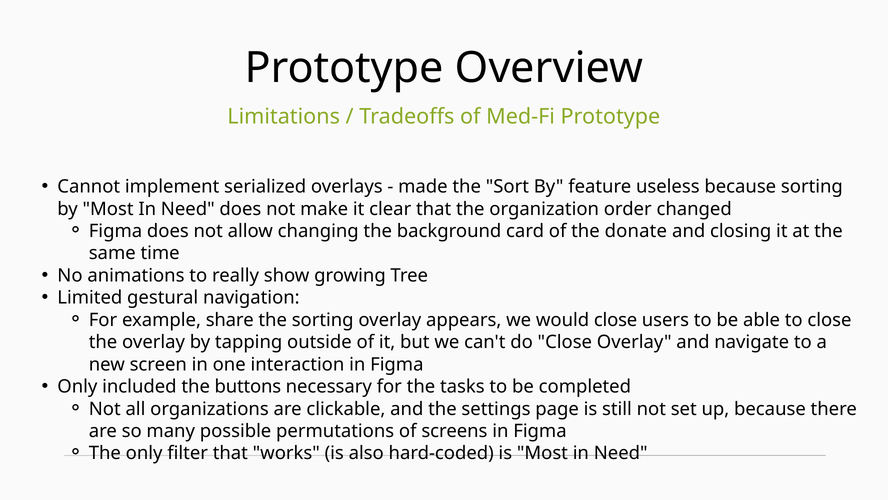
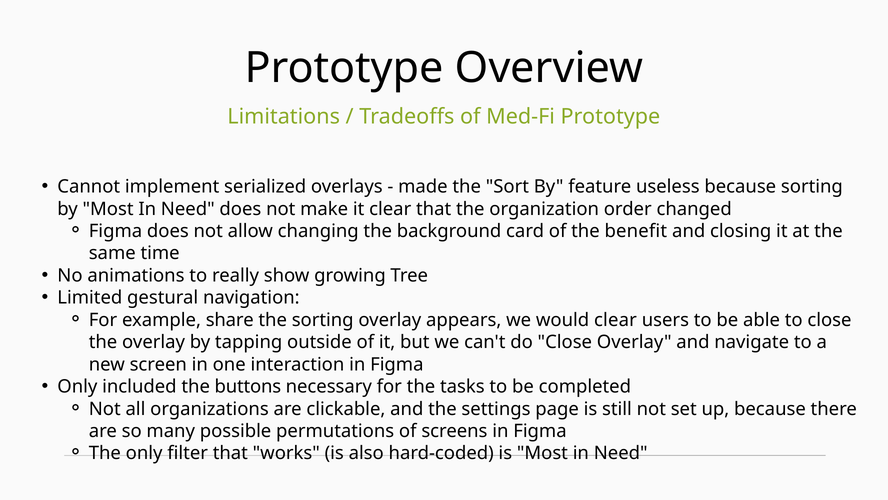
donate: donate -> benefit (636, 231)
would close: close -> clear (615, 320)
